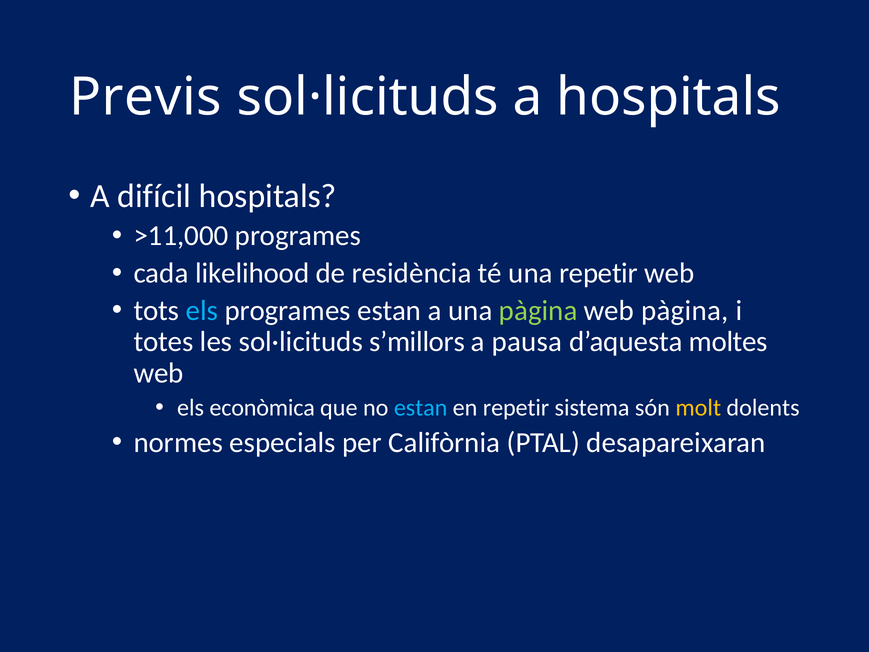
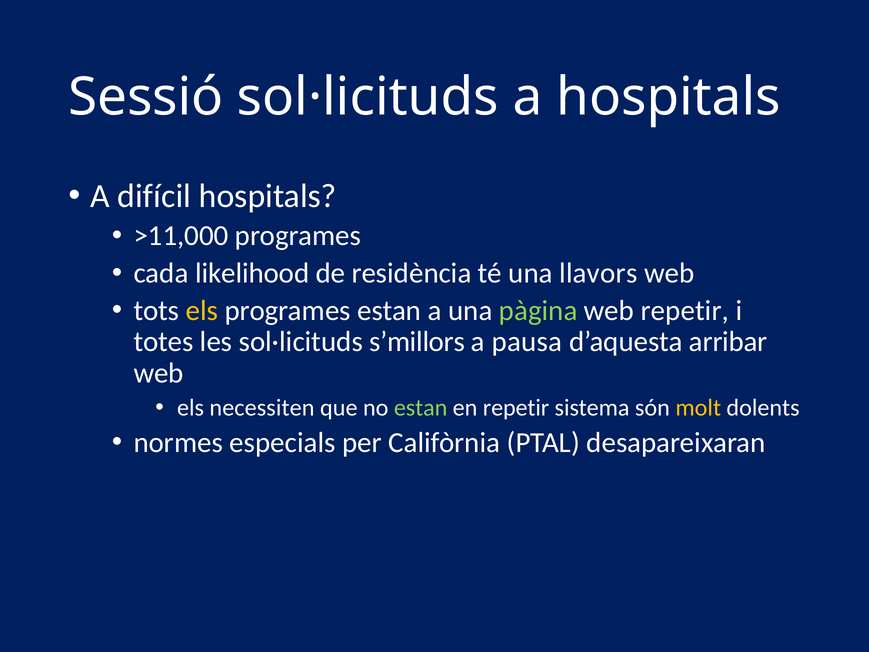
Previs: Previs -> Sessió (146, 97)
una repetir: repetir -> llavors (598, 273)
els colour: light blue -> yellow (202, 310)
web pàgina: pàgina -> repetir (685, 310)
moltes: moltes -> arribar (728, 342)
econòmica: econòmica -> necessiten (262, 408)
estan colour: light blue -> light green (421, 408)
